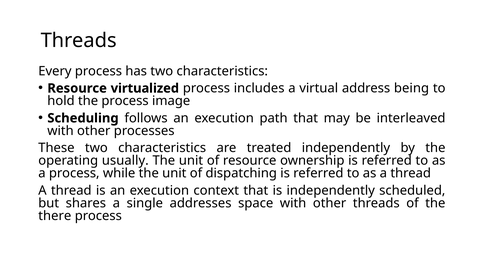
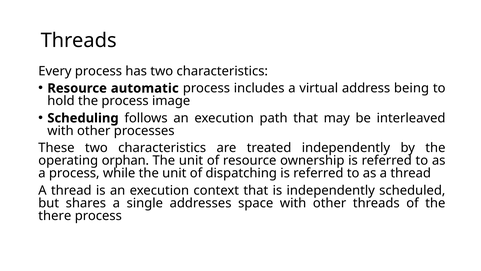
virtualized: virtualized -> automatic (145, 88)
usually: usually -> orphan (125, 160)
